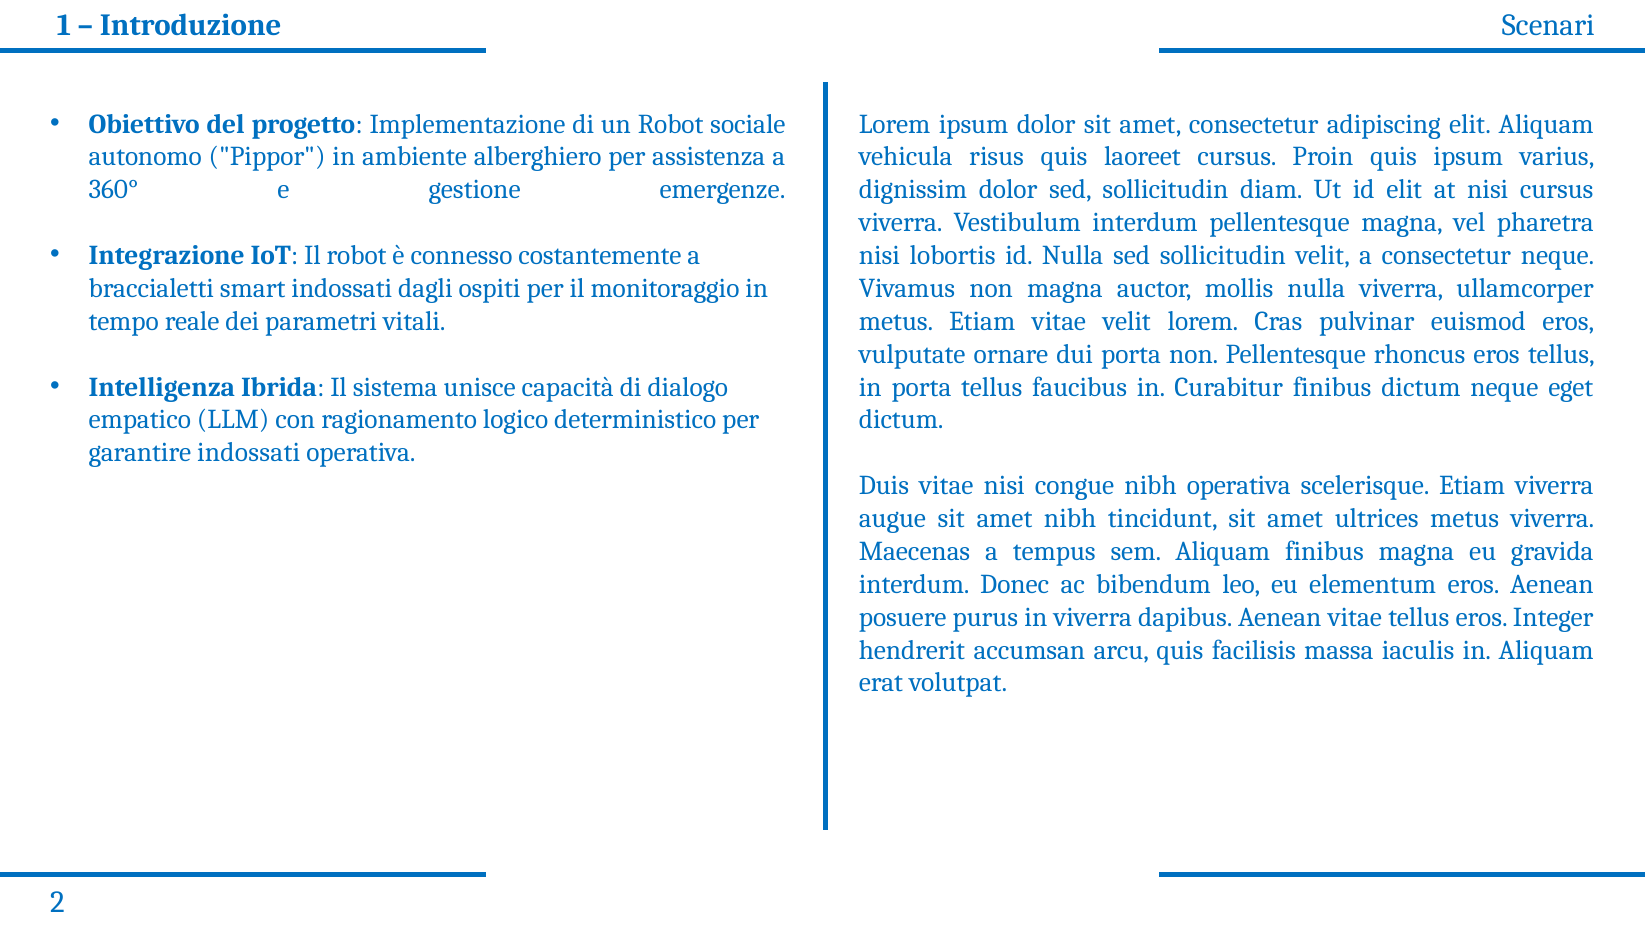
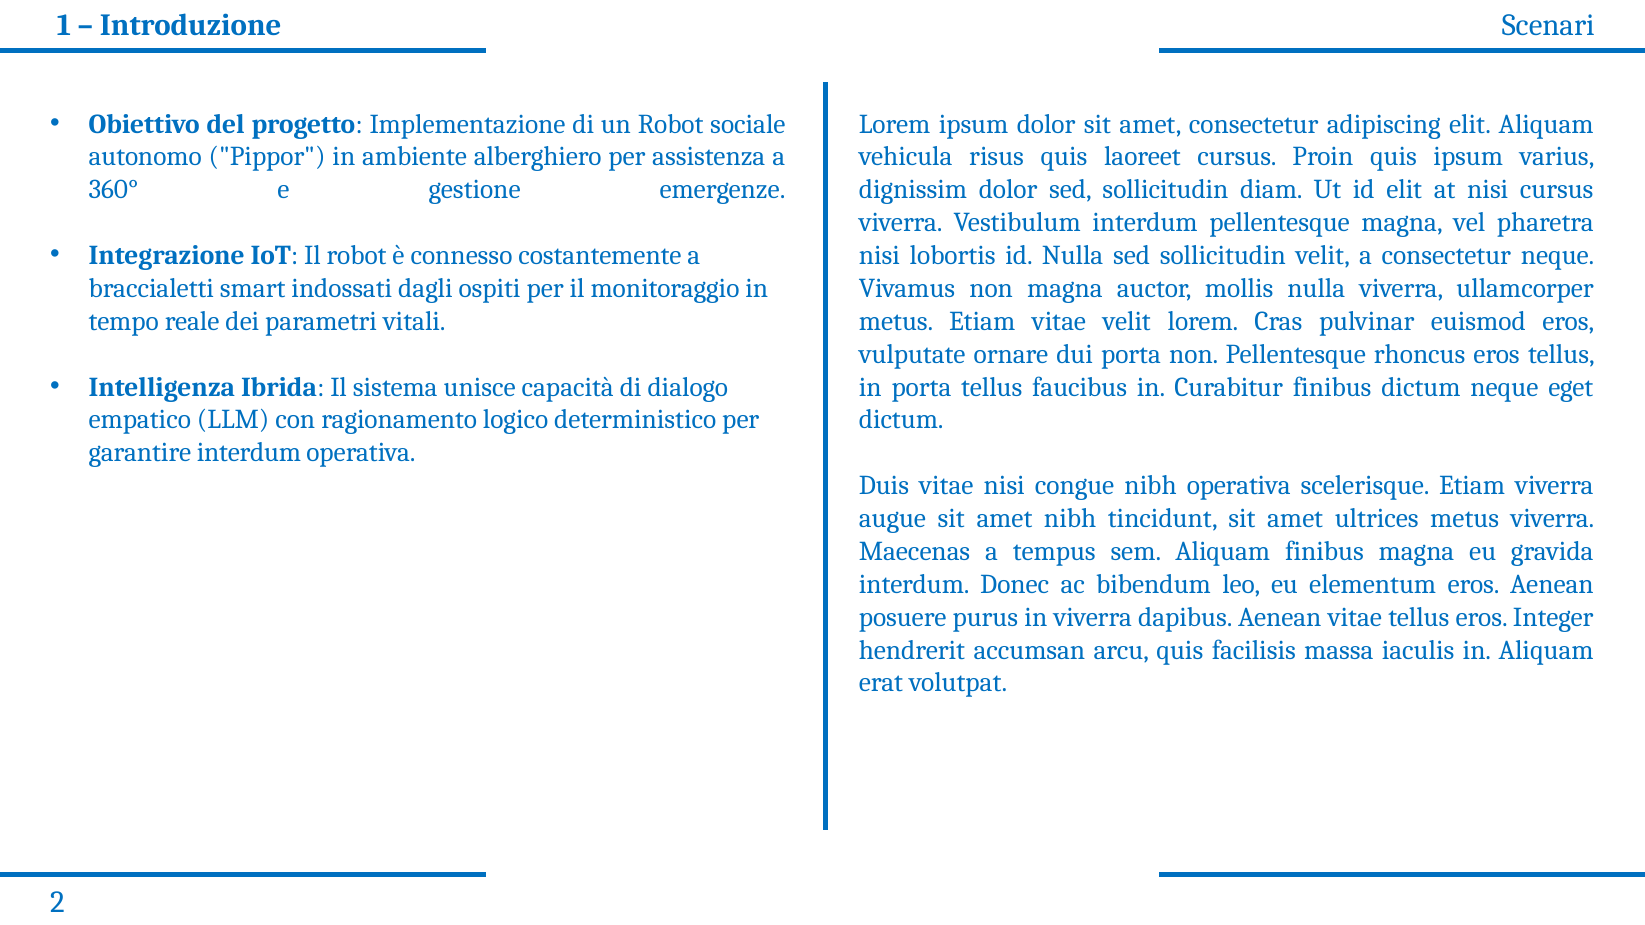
garantire indossati: indossati -> interdum (249, 453)
